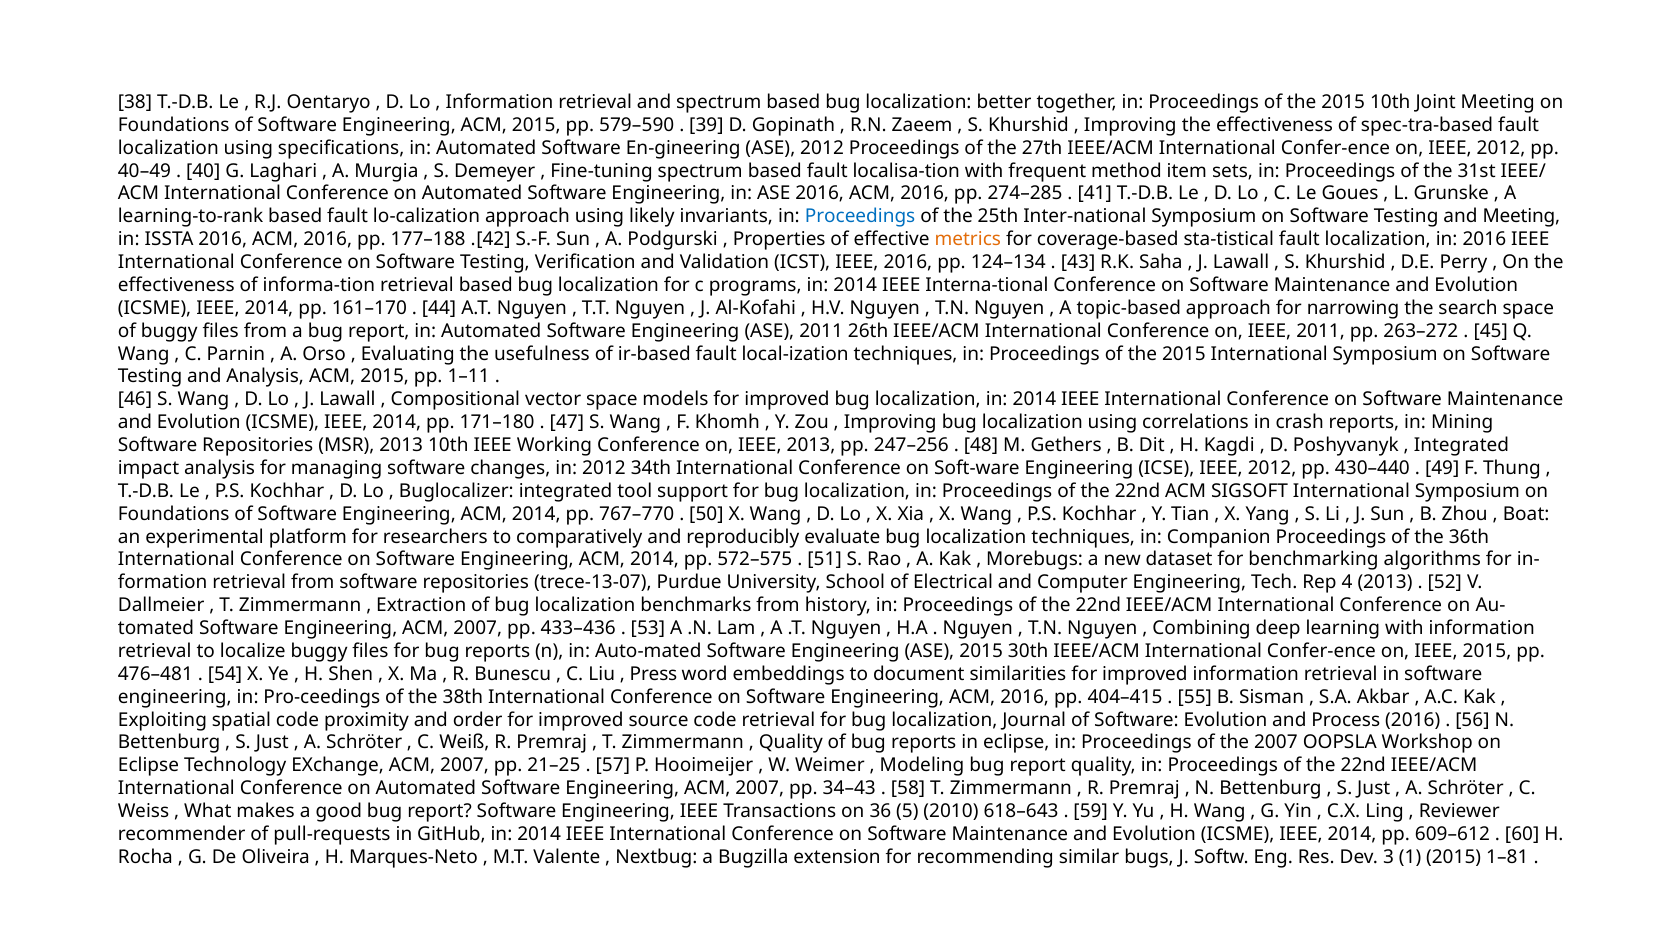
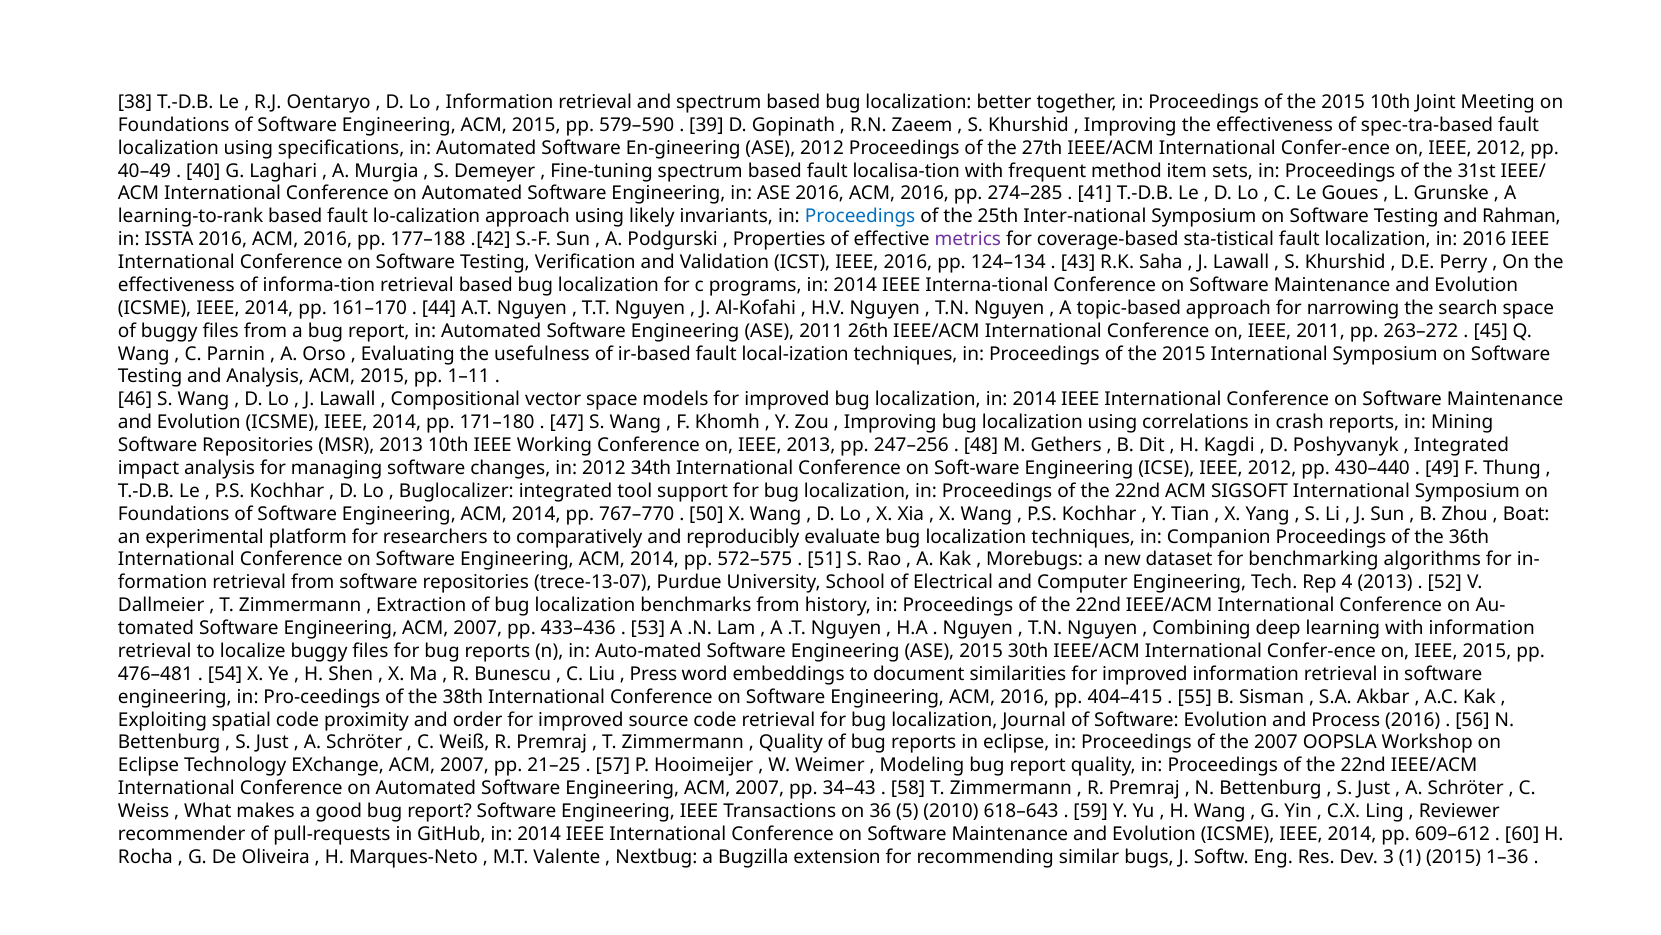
and Meeting: Meeting -> Rahman (1521, 216)
metrics colour: orange -> purple (968, 239)
1–81: 1–81 -> 1–36 (1507, 856)
